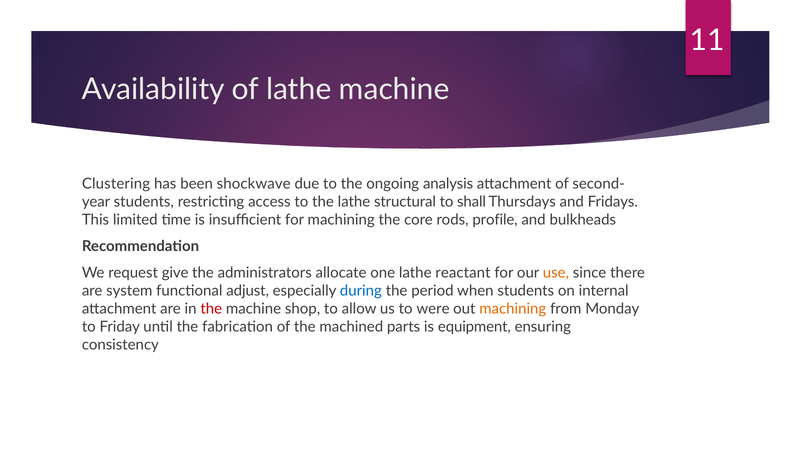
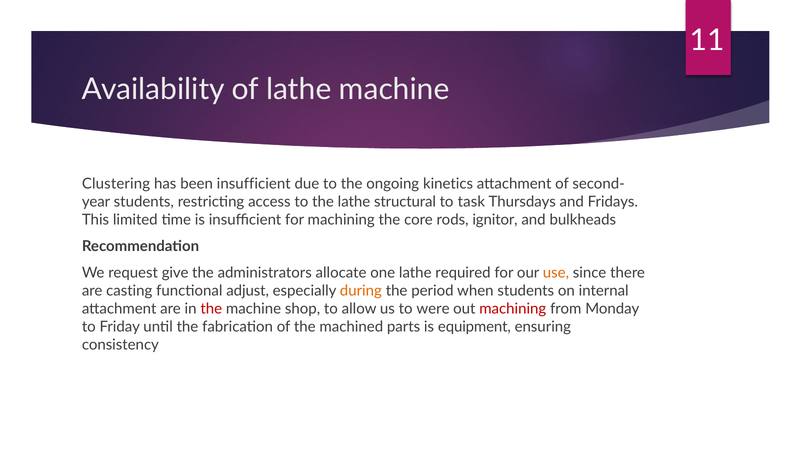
been shockwave: shockwave -> insufficient (254, 184)
analysis: analysis -> kinetics (448, 184)
shall: shall -> task (471, 202)
profile: profile -> ignitor (495, 220)
reactant: reactant -> required (463, 273)
system: system -> casting (129, 291)
during colour: blue -> orange (361, 291)
machining colour: orange -> red (513, 309)
